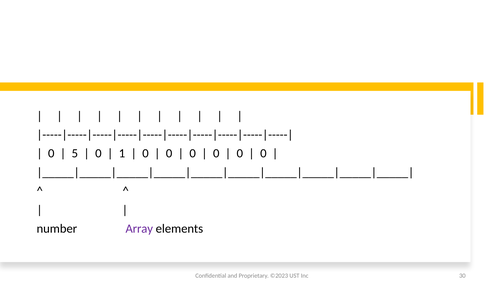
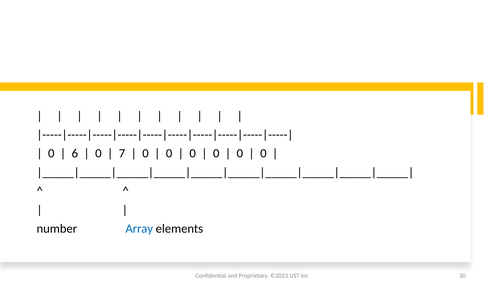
5: 5 -> 6 (75, 154)
1: 1 -> 7 (122, 154)
Array colour: purple -> blue (139, 229)
